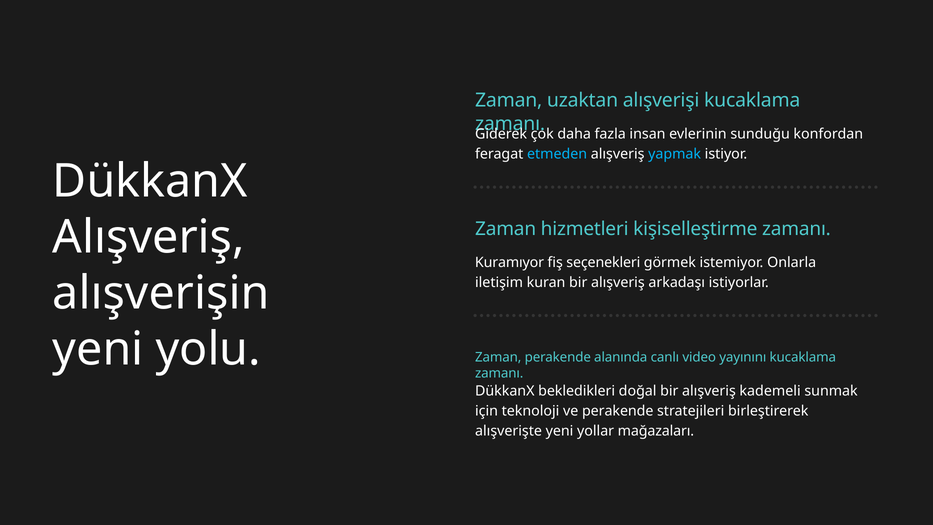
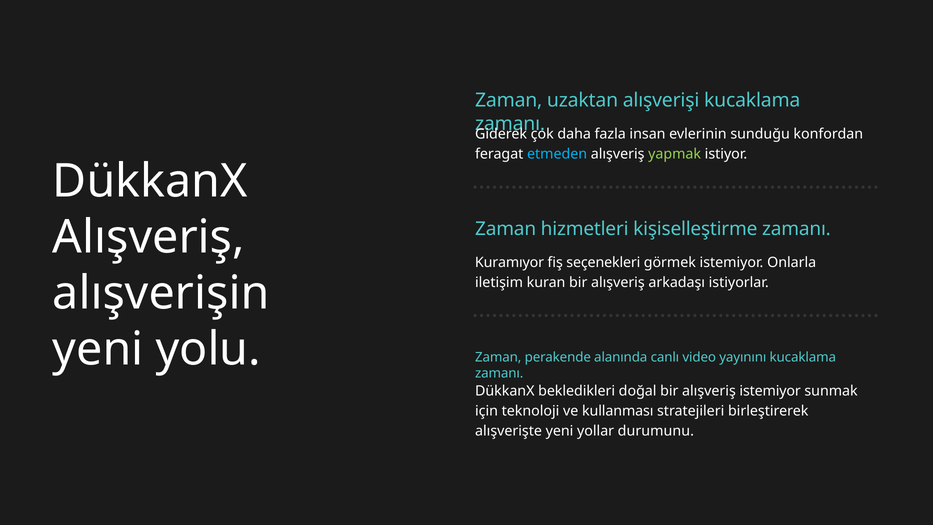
yapmak colour: light blue -> light green (675, 154)
alışveriş kademeli: kademeli -> istemiyor (770, 391)
ve perakende: perakende -> kullanması (618, 411)
mağazaları: mağazaları -> durumunu (656, 431)
